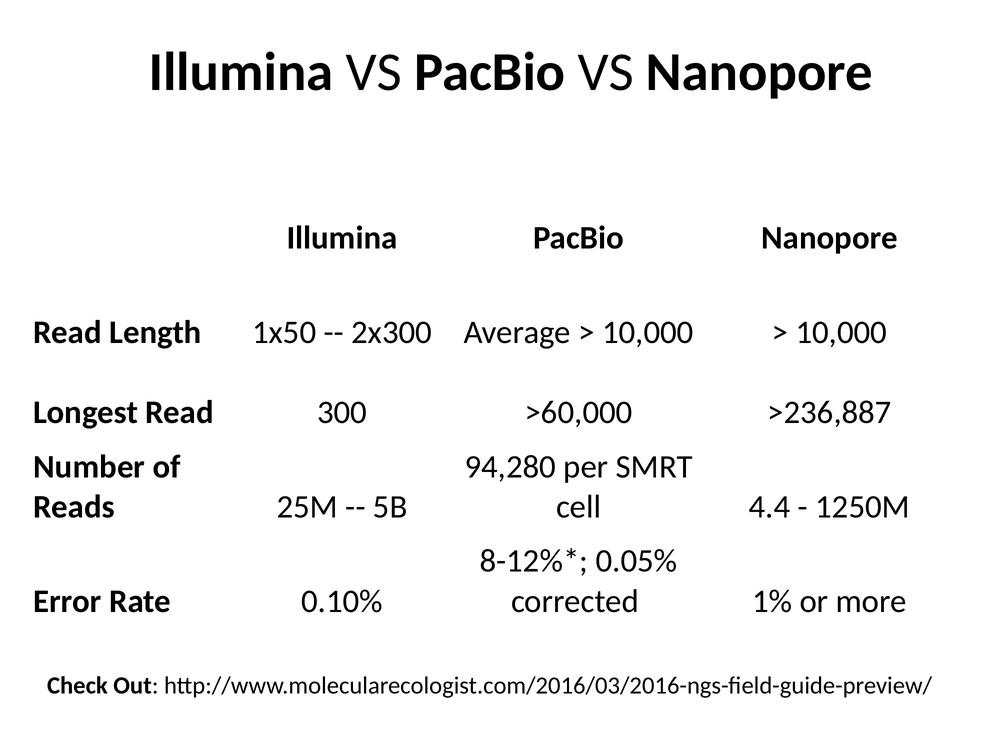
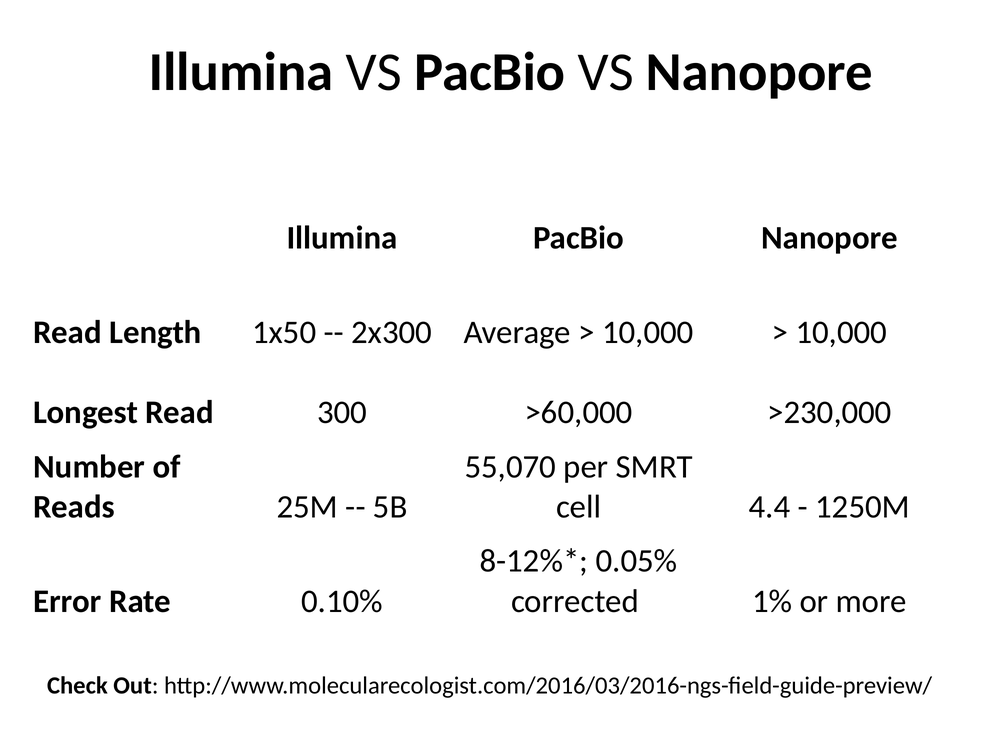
>236,887: >236,887 -> >230,000 (829, 412)
94,280: 94,280 -> 55,070 (510, 466)
